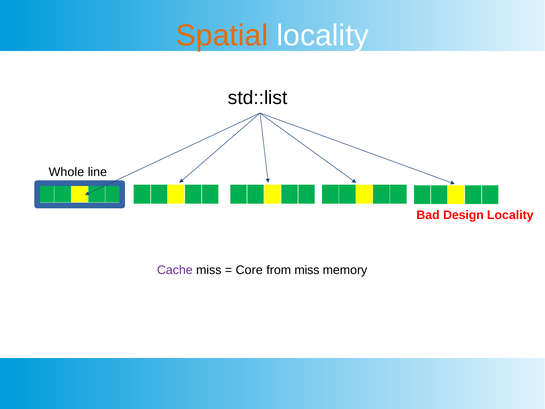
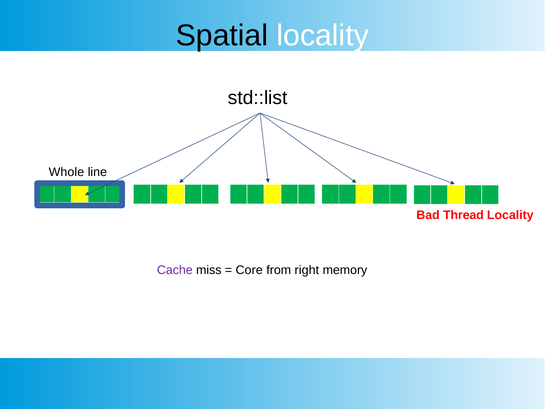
Spatial colour: orange -> black (222, 36)
Design: Design -> Thread (463, 215)
from miss: miss -> right (307, 270)
